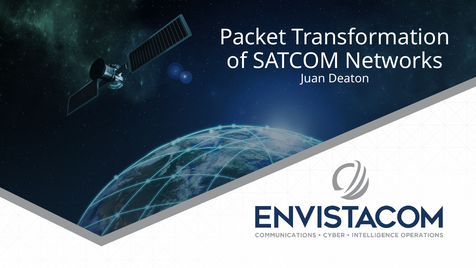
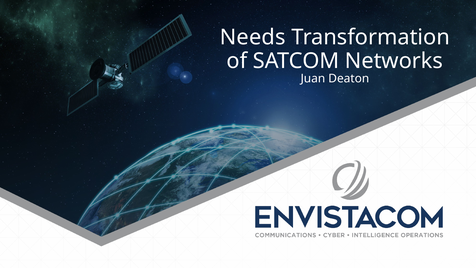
Packet: Packet -> Needs (253, 37)
